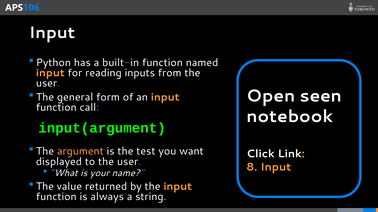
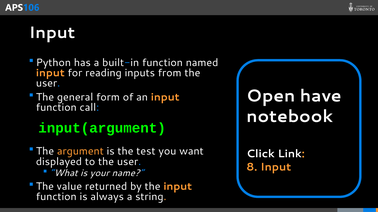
seen: seen -> have (321, 96)
